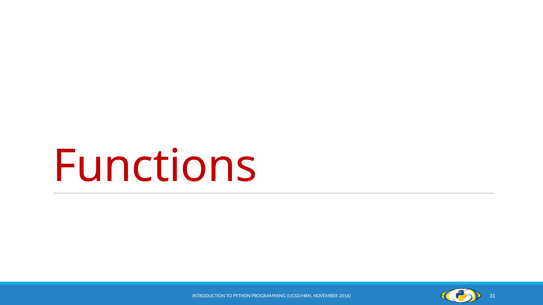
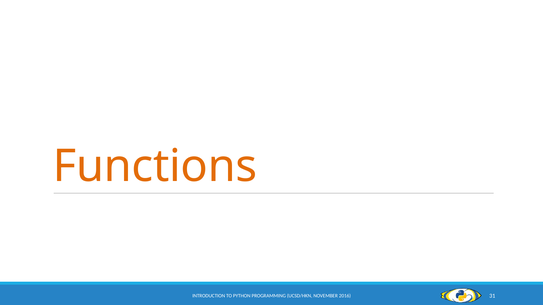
Functions colour: red -> orange (155, 166)
